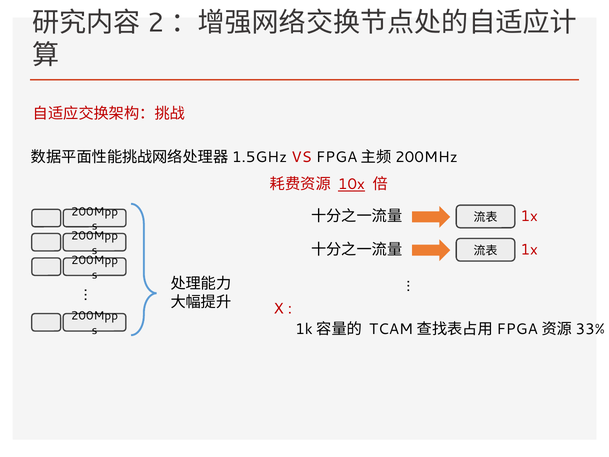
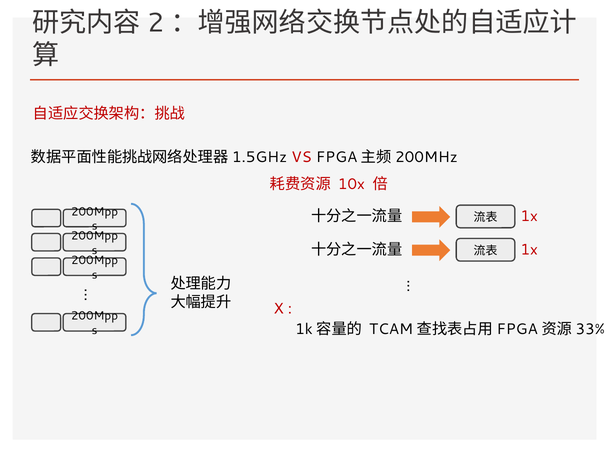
10x underline: present -> none (351, 184)
